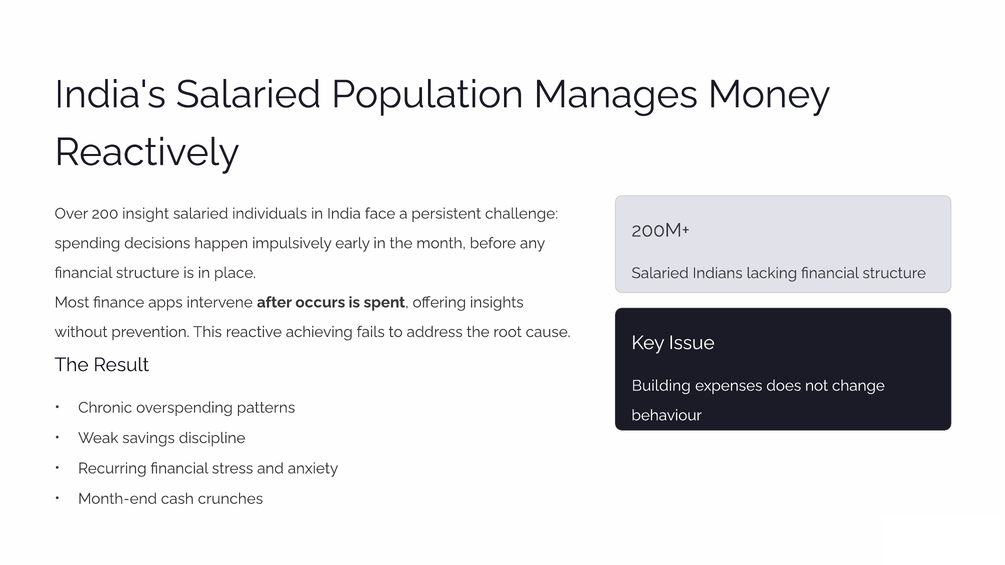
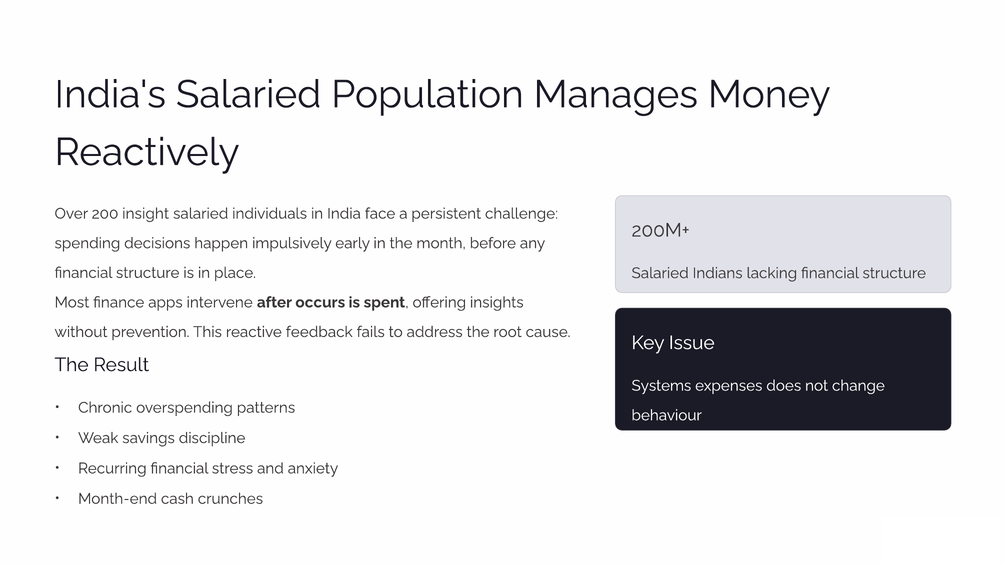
achieving: achieving -> feedback (319, 332)
Building: Building -> Systems (661, 386)
